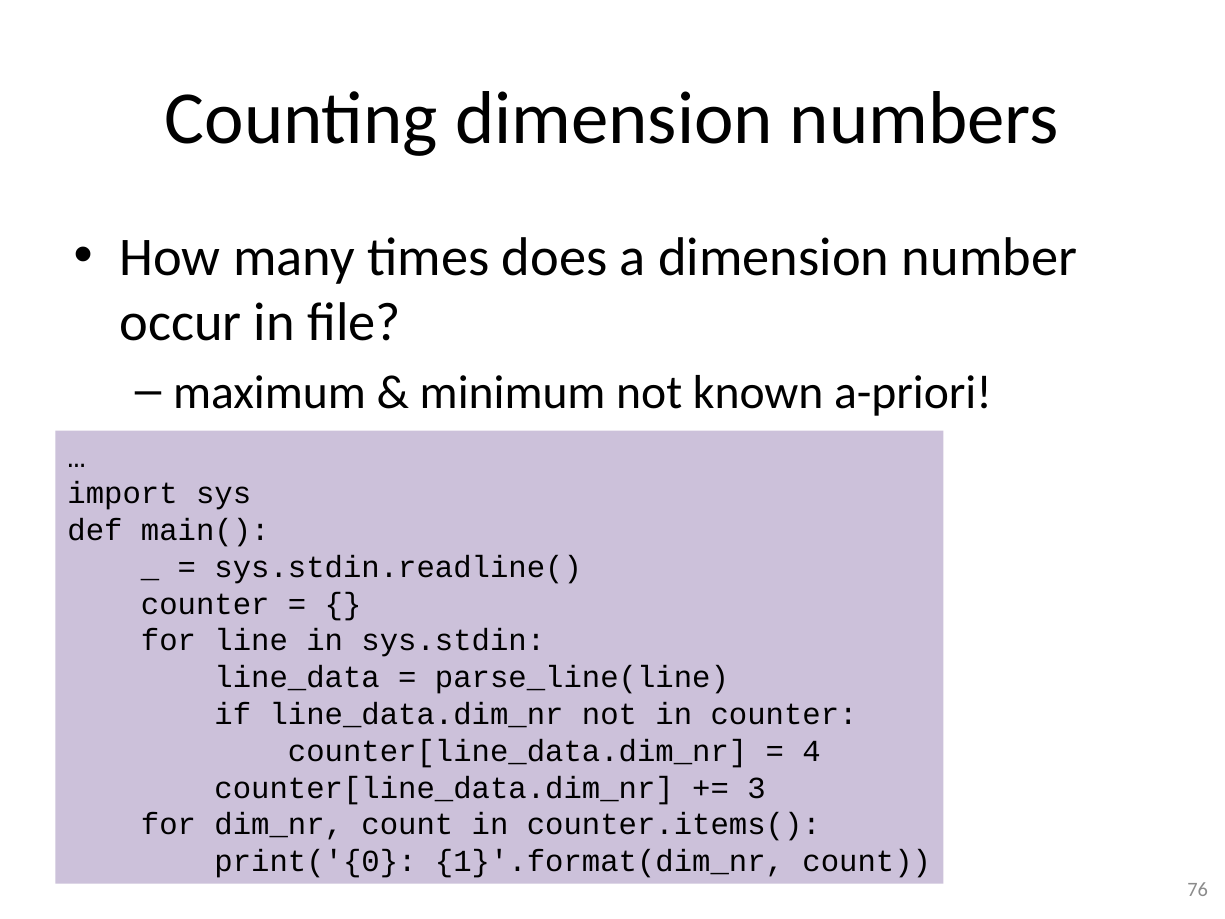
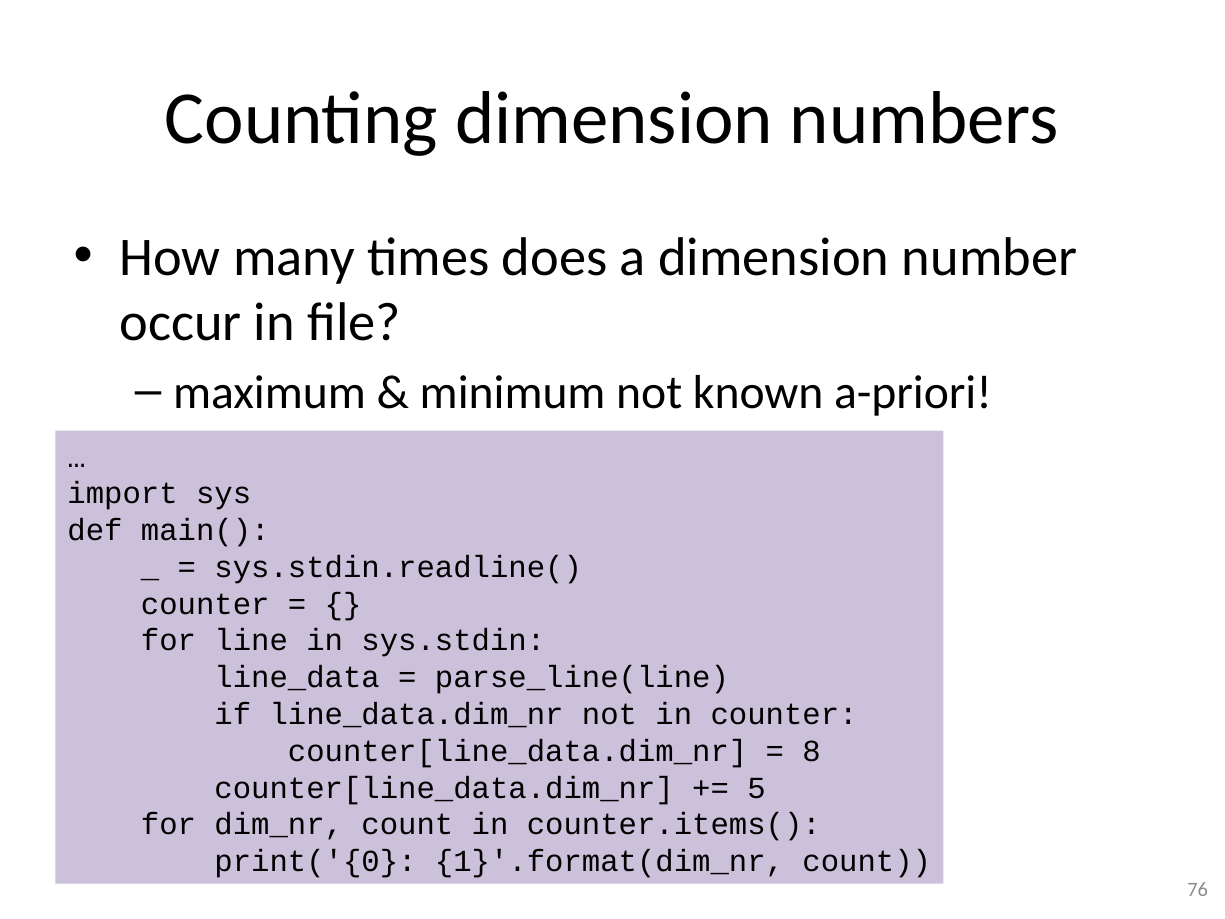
4: 4 -> 8 (812, 751)
3: 3 -> 5 (757, 788)
